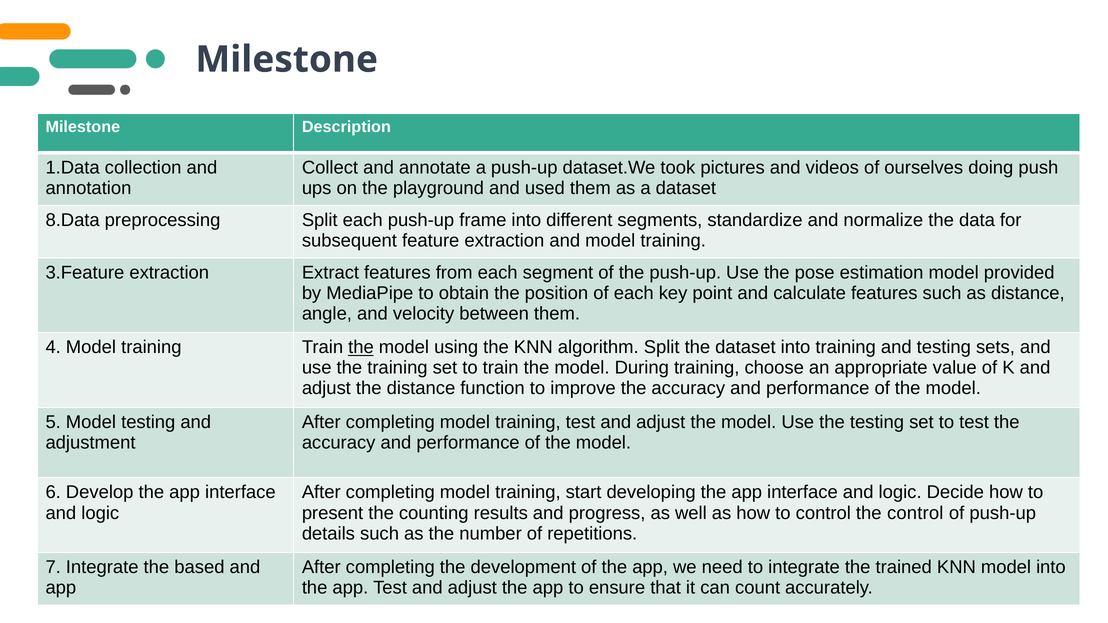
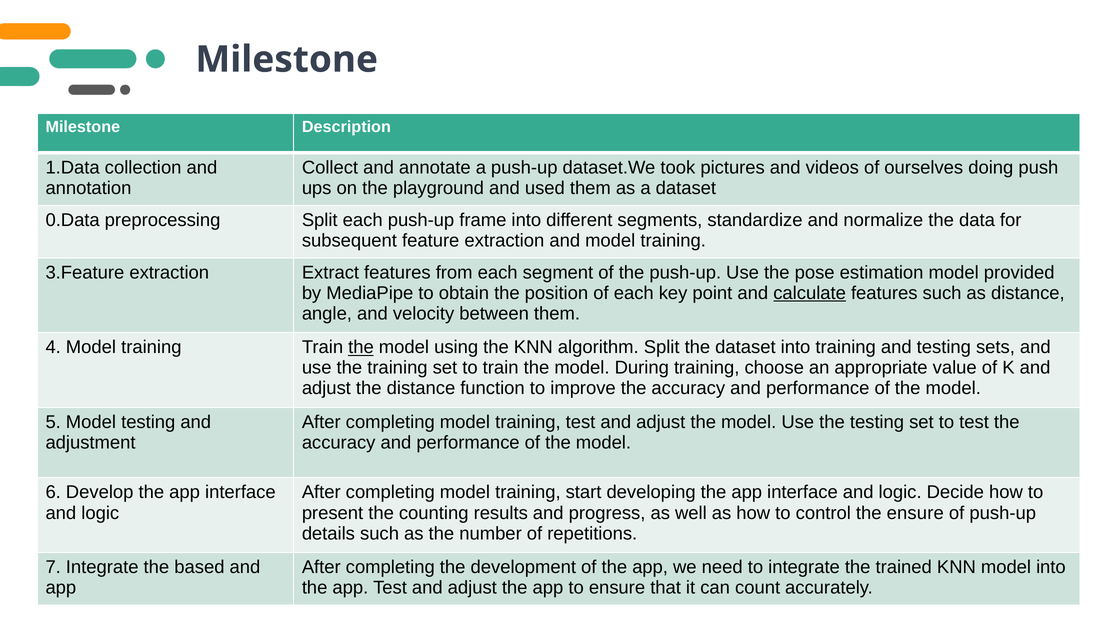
8.Data: 8.Data -> 0.Data (73, 220)
calculate underline: none -> present (810, 293)
the control: control -> ensure (915, 513)
